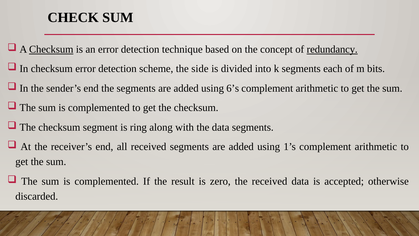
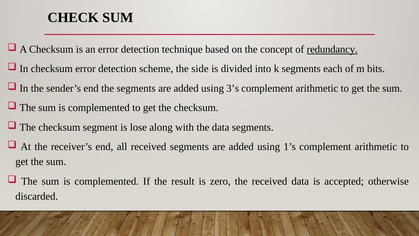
Checksum underline: present -> none (51, 49)
6’s: 6’s -> 3’s (233, 88)
ring: ring -> lose (138, 127)
